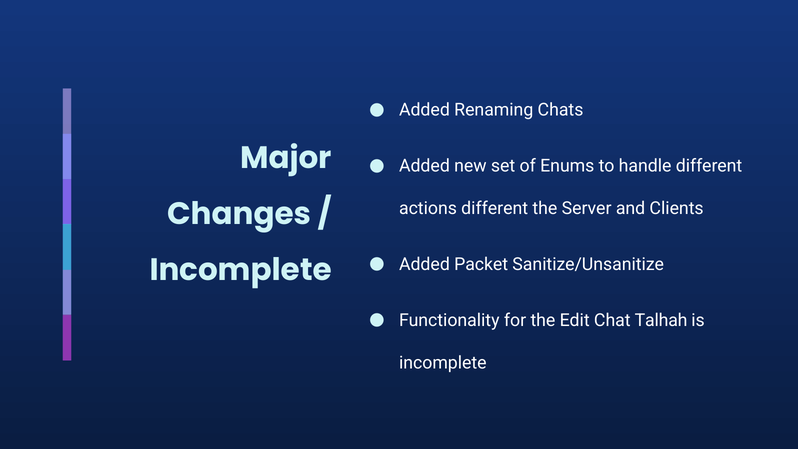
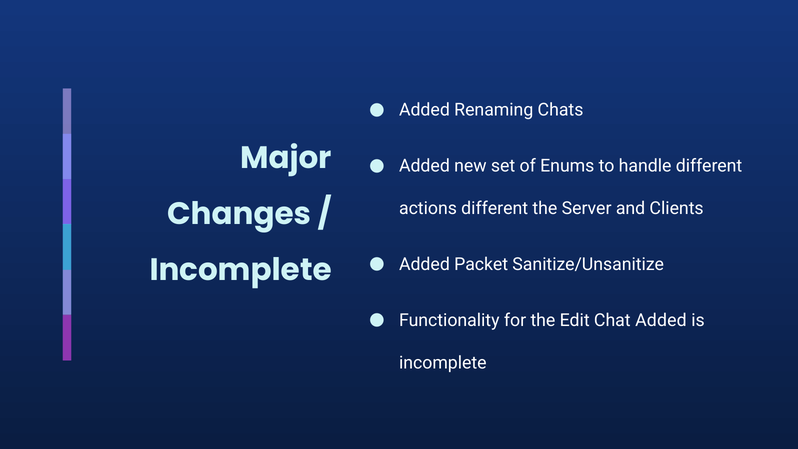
Chat Talhah: Talhah -> Added (661, 320)
